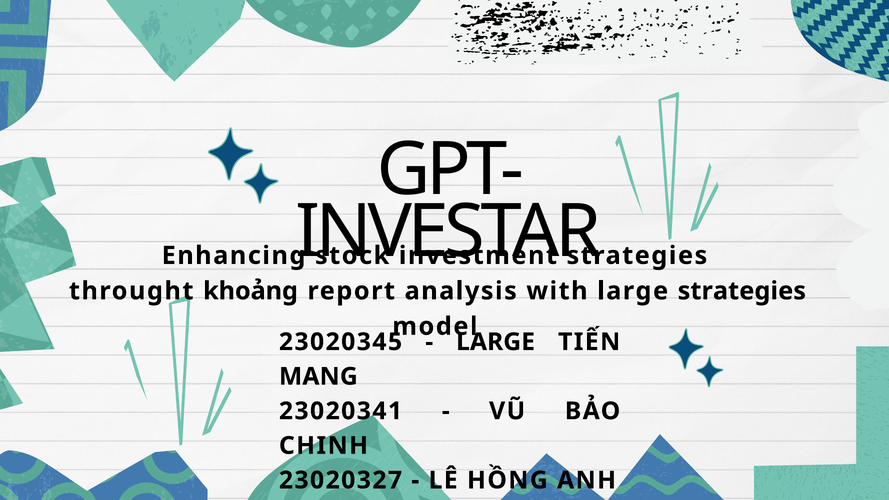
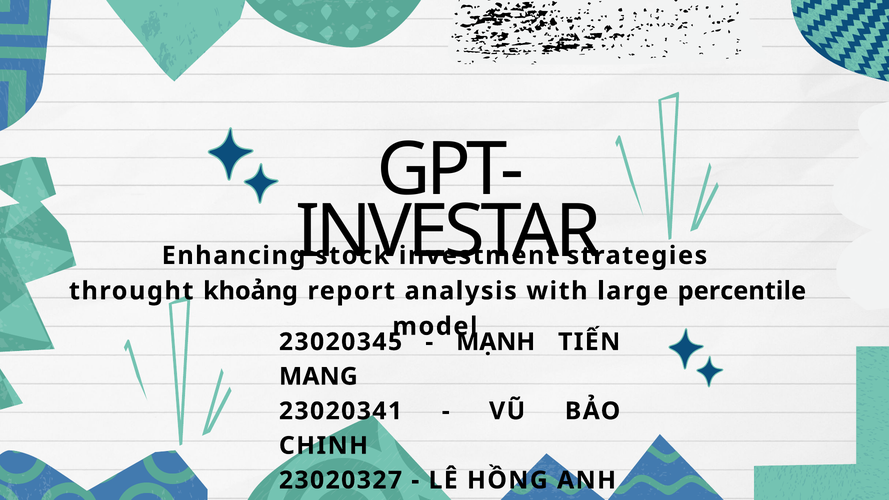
large strategies: strategies -> percentile (742, 291)
LARGE: LARGE -> MẠNH (496, 342)
